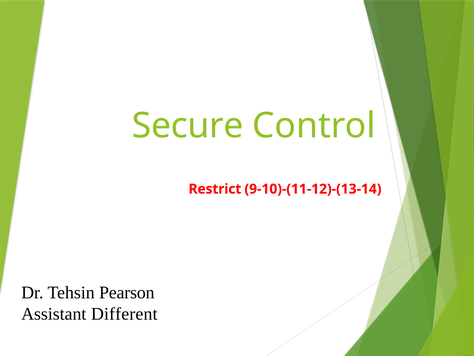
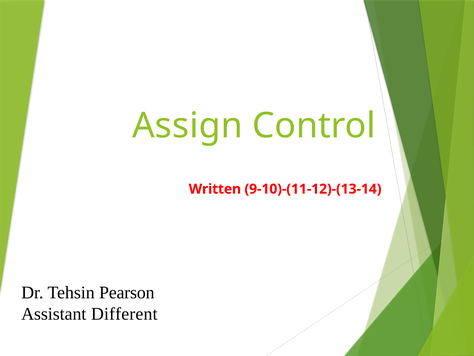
Secure: Secure -> Assign (187, 126)
Restrict: Restrict -> Written (215, 189)
